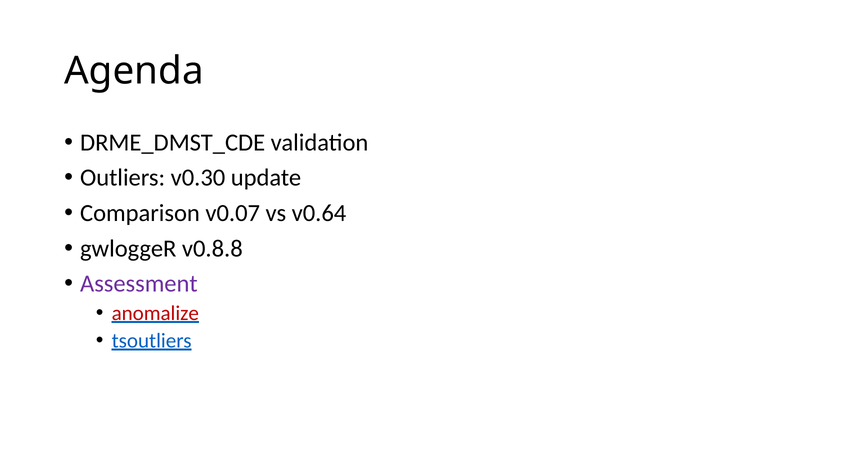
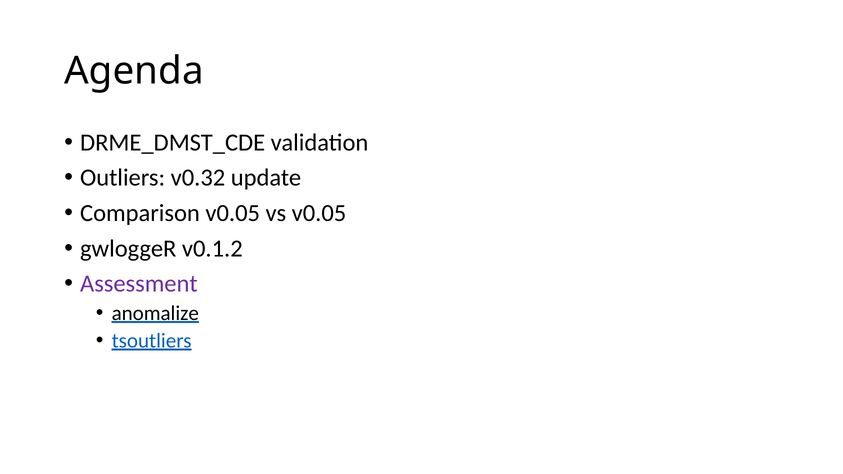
v0.30: v0.30 -> v0.32 (198, 178)
Comparison v0.07: v0.07 -> v0.05 (233, 213)
vs v0.64: v0.64 -> v0.05 (319, 213)
v0.8.8: v0.8.8 -> v0.1.2 (212, 249)
anomalize colour: red -> black (155, 313)
